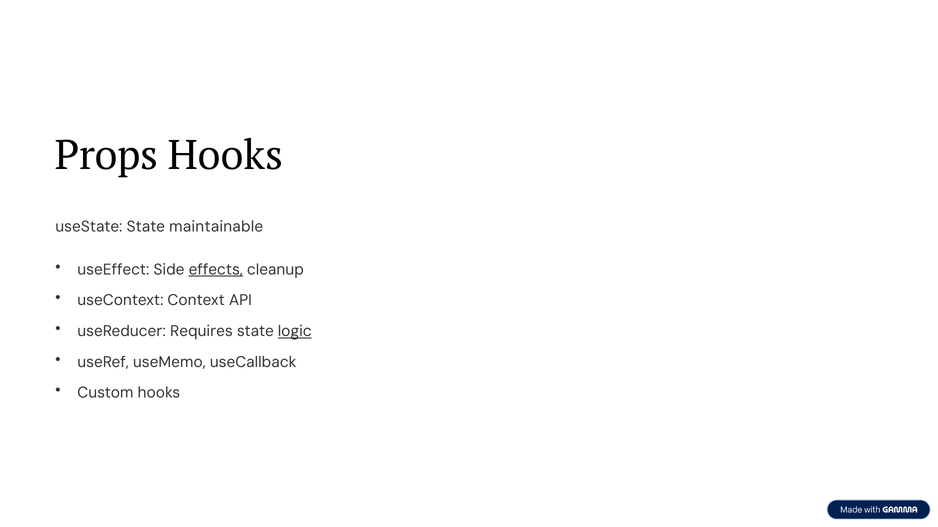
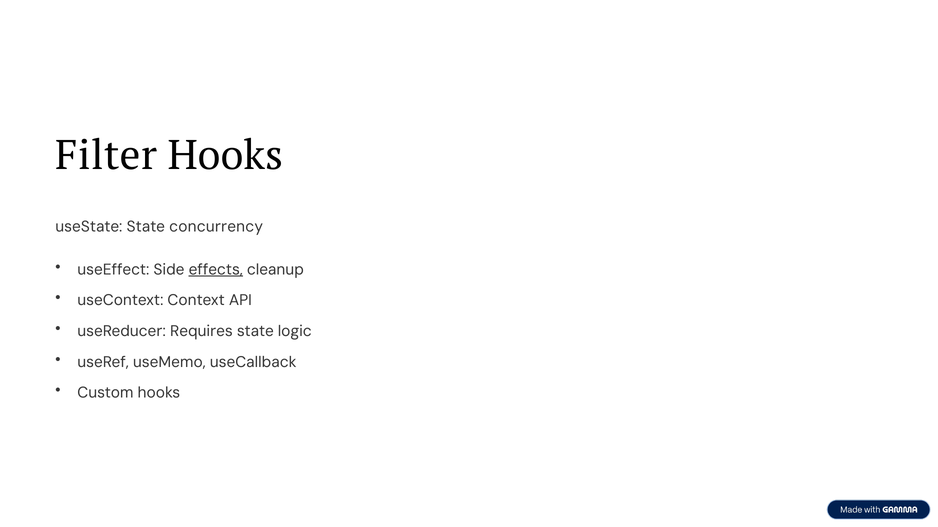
Props: Props -> Filter (106, 156)
maintainable: maintainable -> concurrency (216, 227)
logic underline: present -> none (295, 332)
